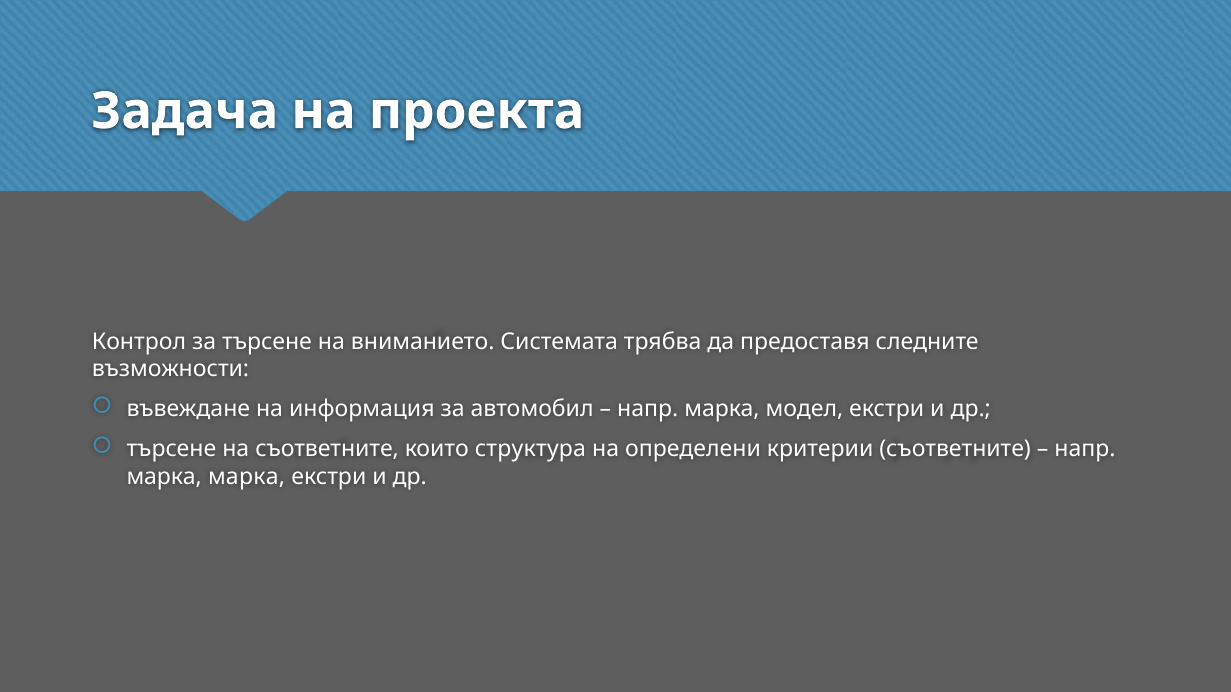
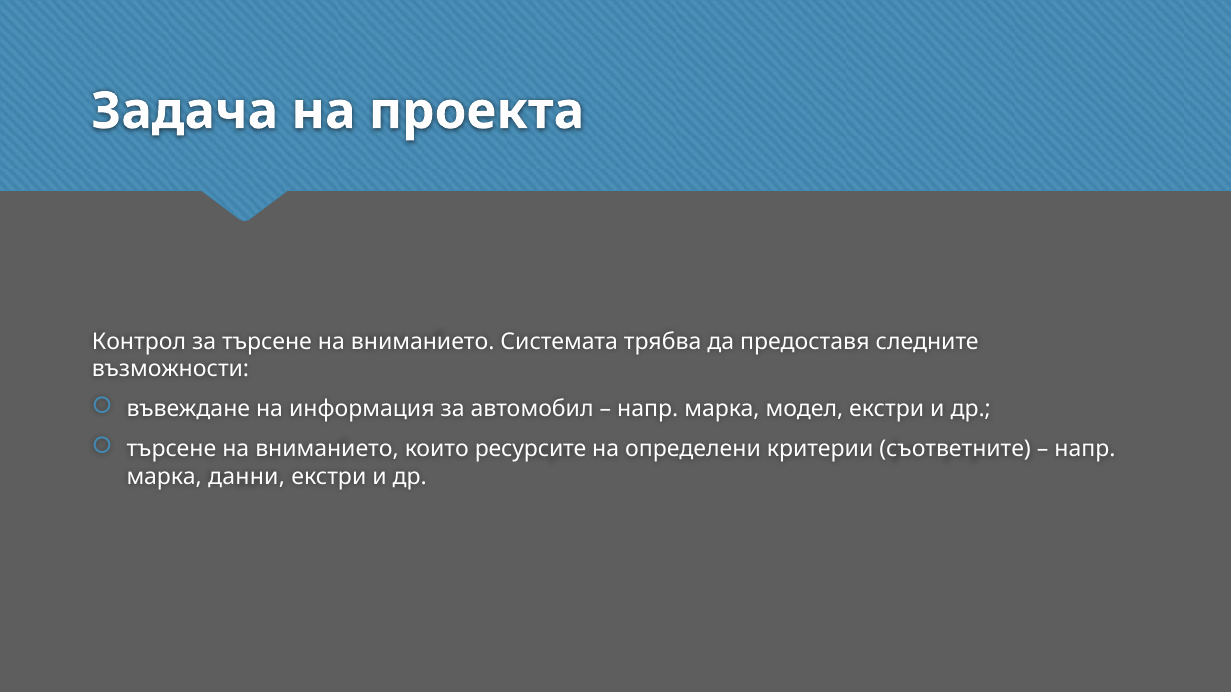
съответните: съответните -> вниманието (327, 450)
структура: структура -> ресурсите (531, 450)
марка марка: марка -> данни (247, 477)
